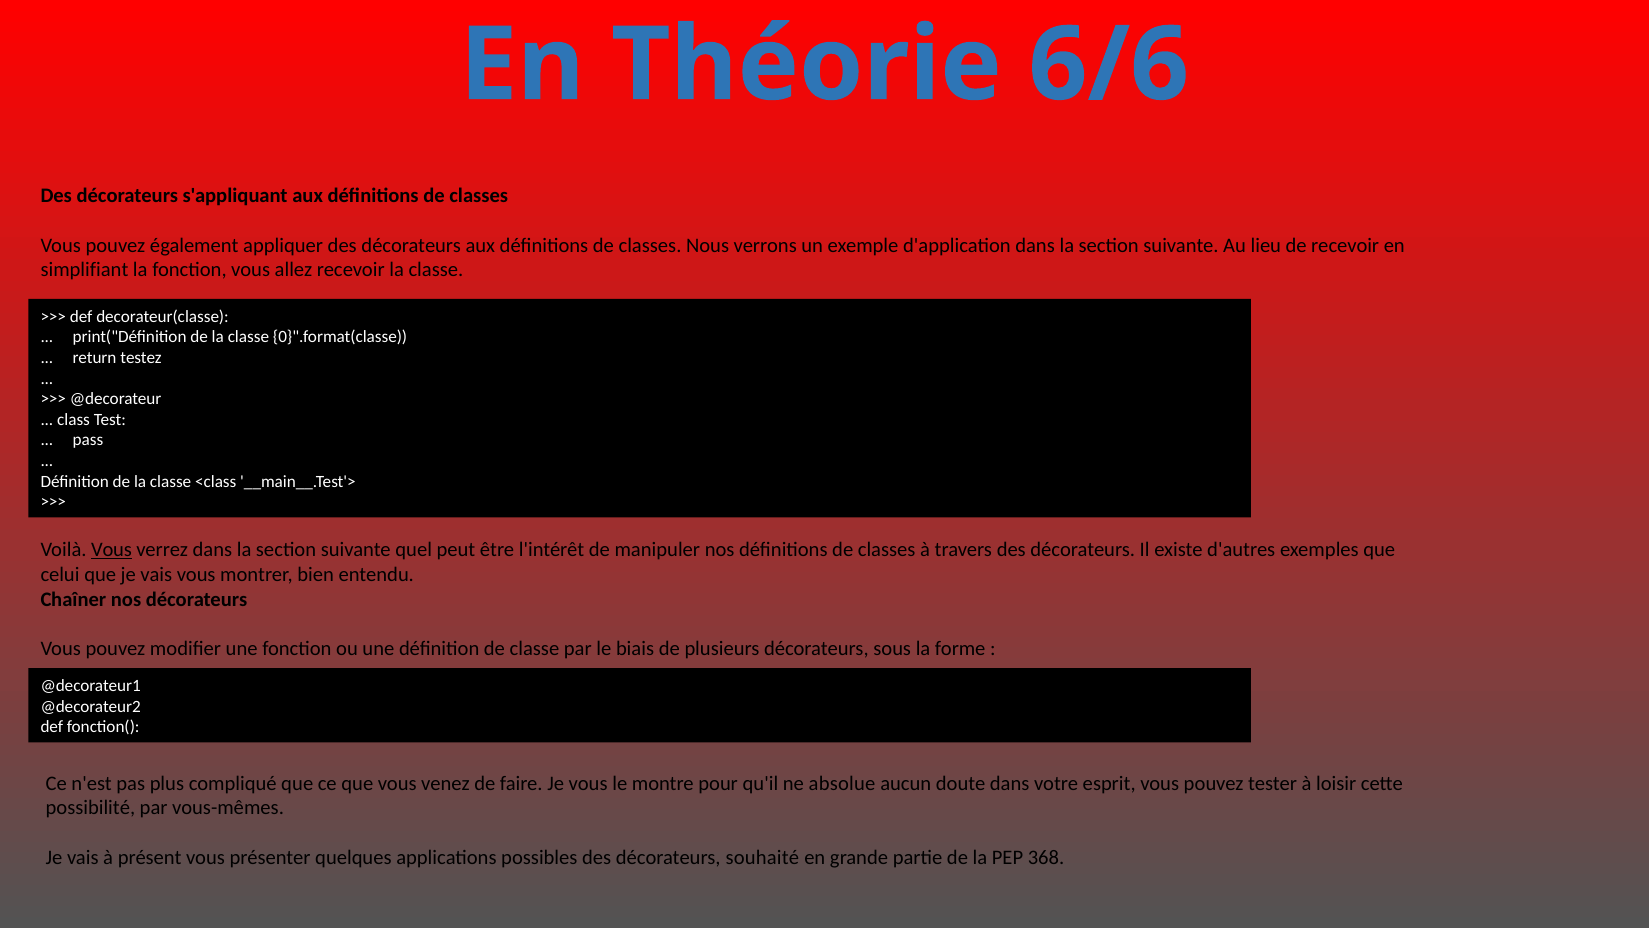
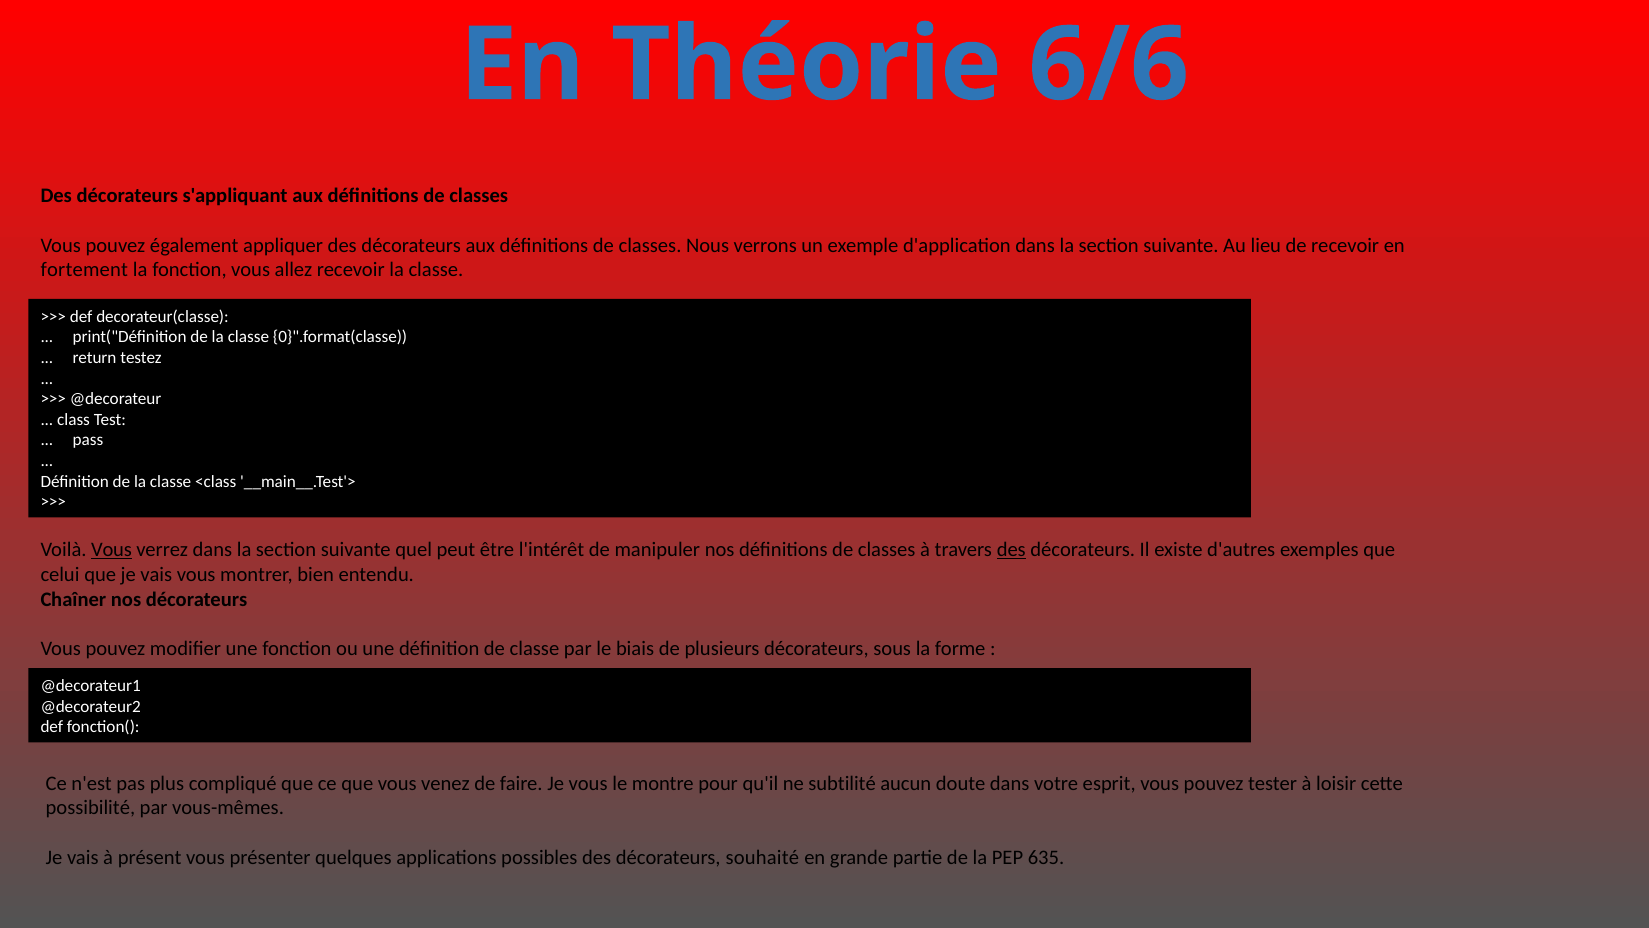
simplifiant: simplifiant -> fortement (84, 270)
des underline: none -> present (1011, 550)
absolue: absolue -> subtilité (842, 783)
368: 368 -> 635 (1046, 857)
